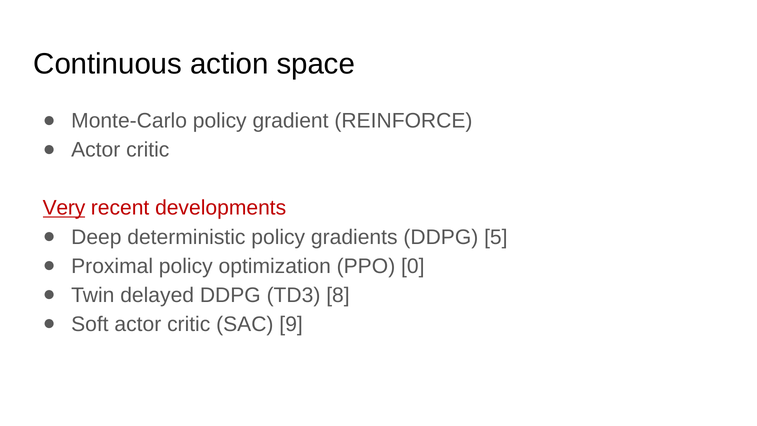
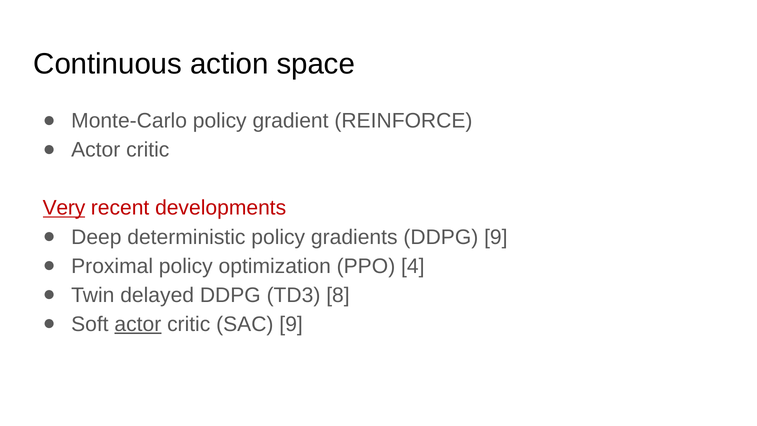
DDPG 5: 5 -> 9 (496, 237)
0: 0 -> 4 (413, 266)
actor underline: none -> present (138, 324)
